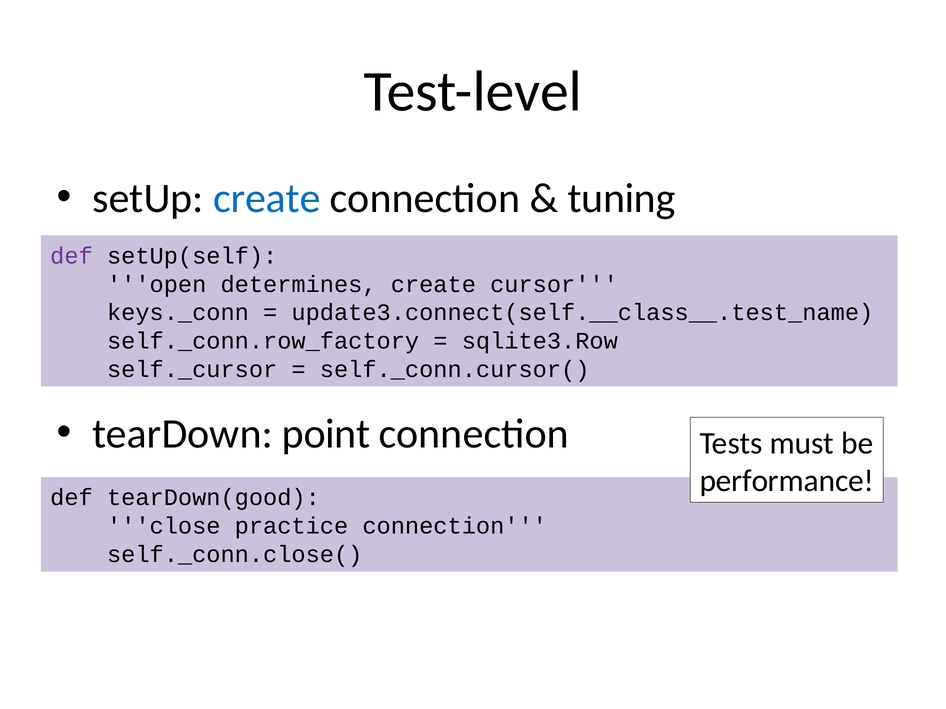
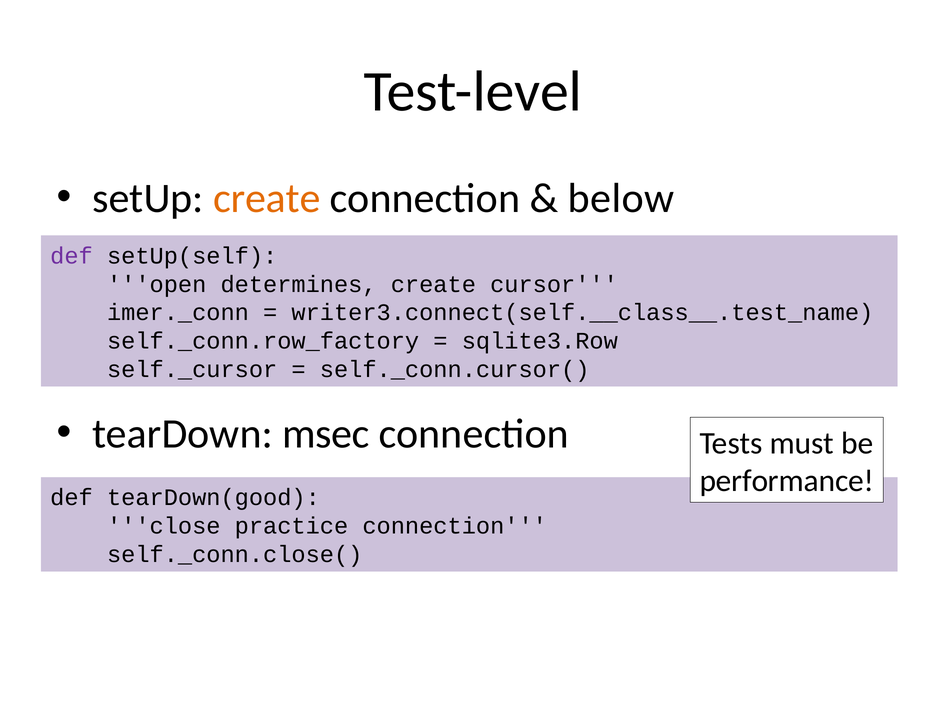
create colour: blue -> orange (267, 198)
tuning: tuning -> below (621, 198)
keys._conn: keys._conn -> imer._conn (178, 313)
update3.connect(self.__class__.test_name: update3.connect(self.__class__.test_name -> writer3.connect(self.__class__.test_name (582, 313)
point: point -> msec (326, 434)
